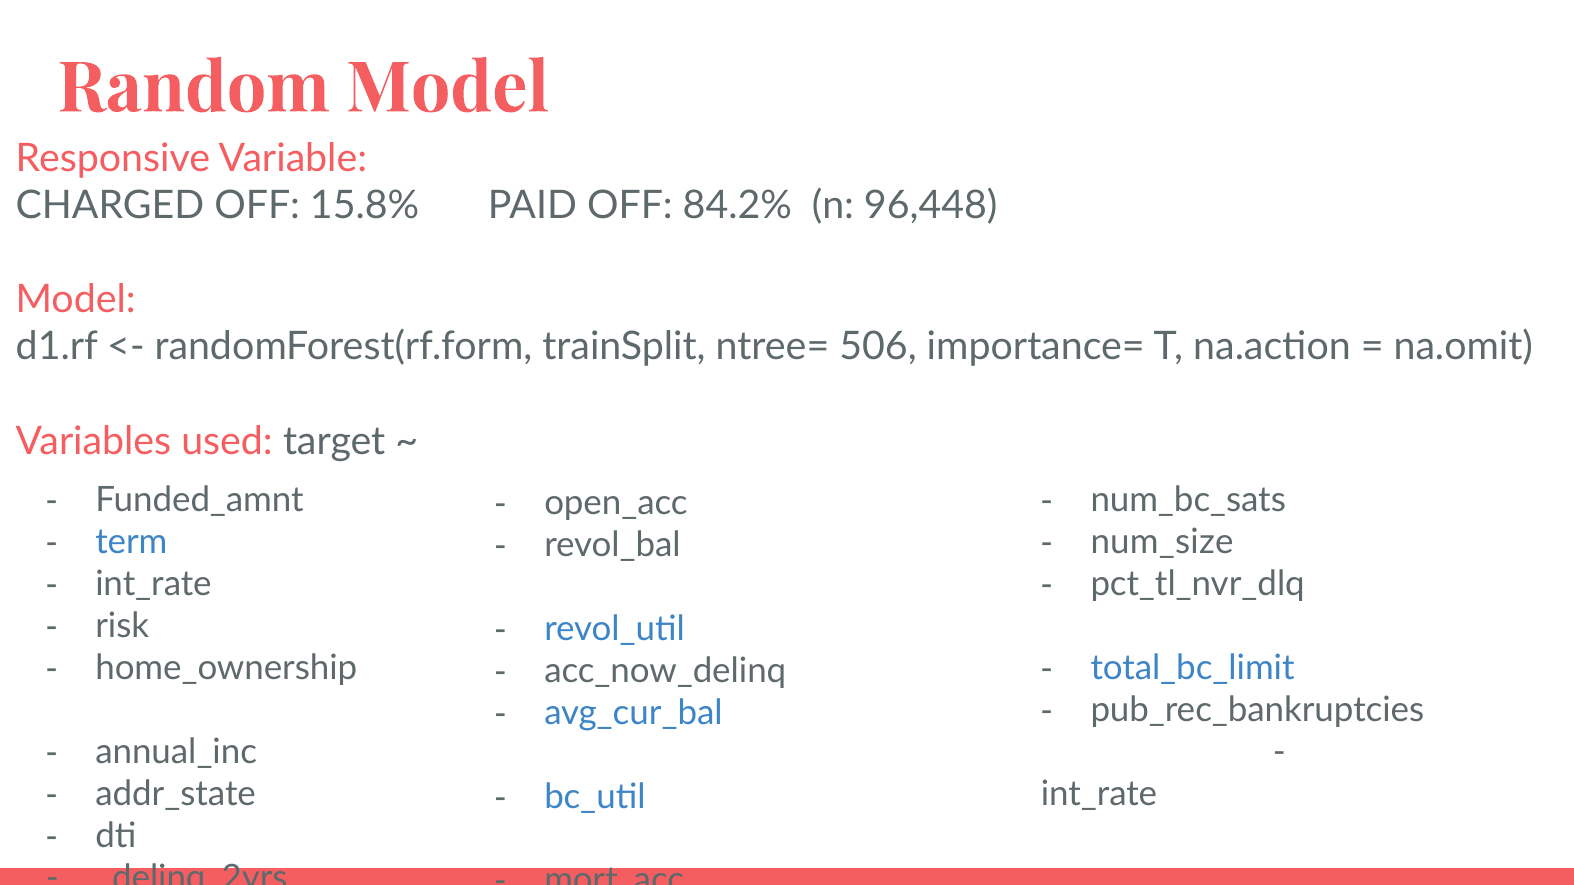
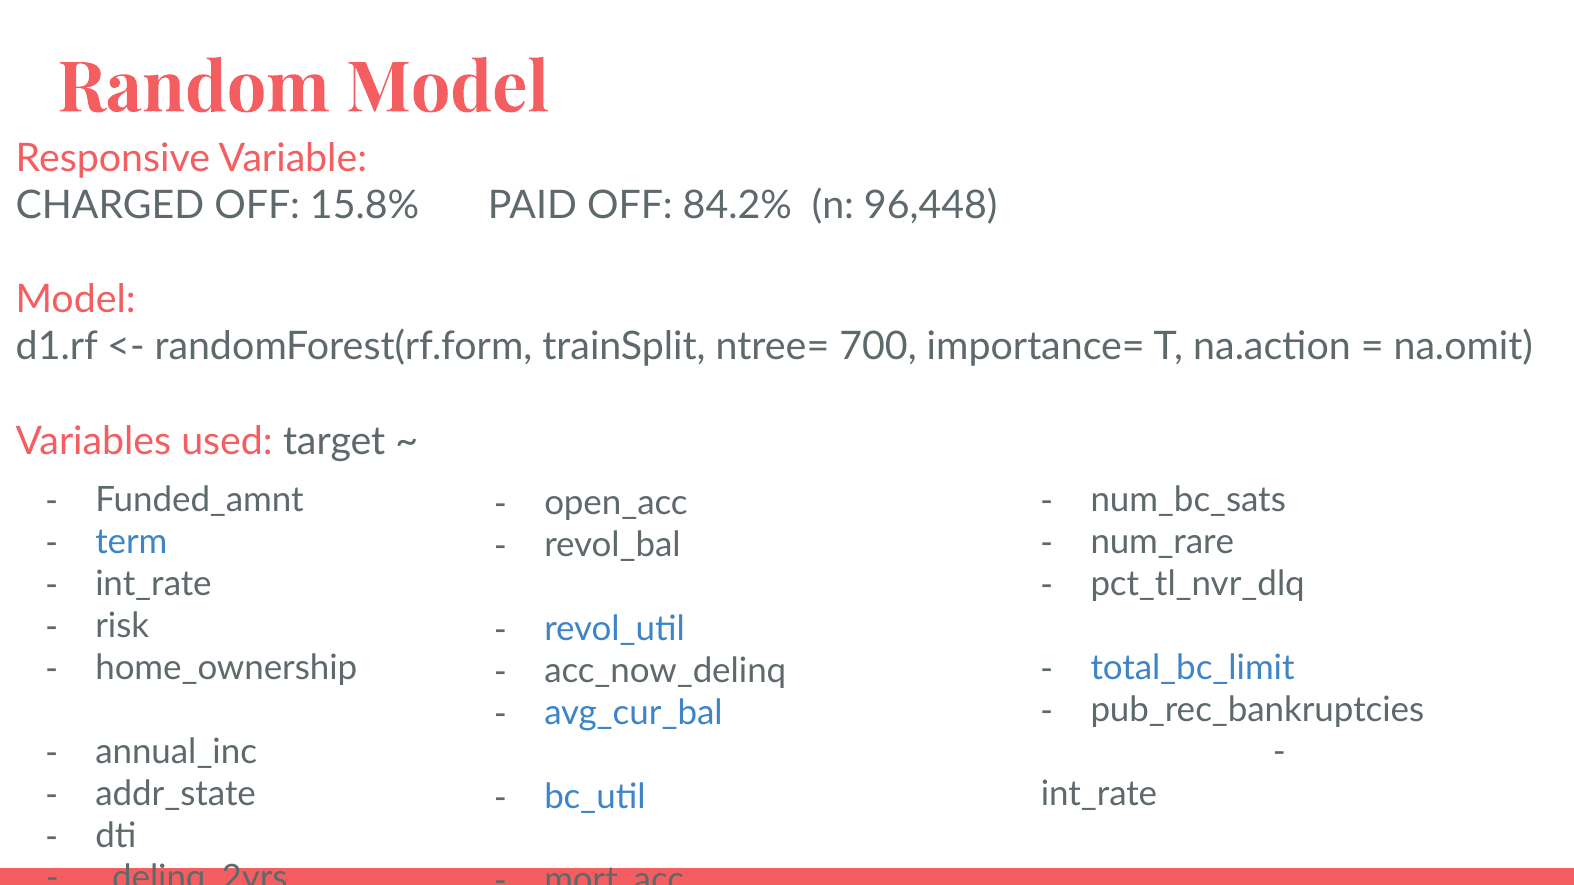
506: 506 -> 700 (878, 347)
num_size: num_size -> num_rare (1162, 542)
